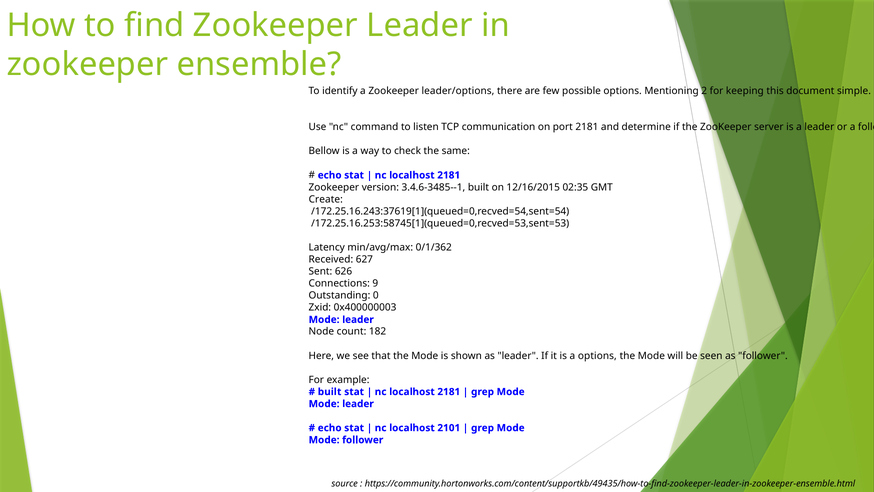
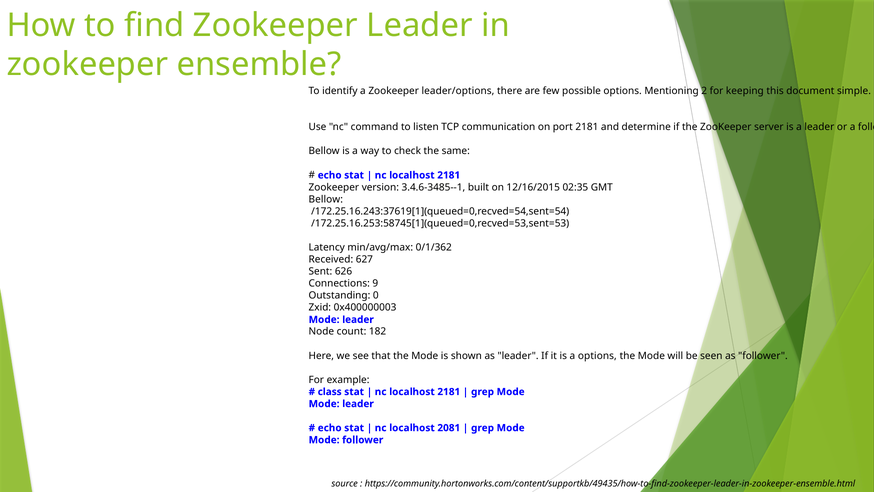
Create: Create -> Bellow (326, 199)
built: built -> class (330, 392)
2101: 2101 -> 2081 (449, 428)
